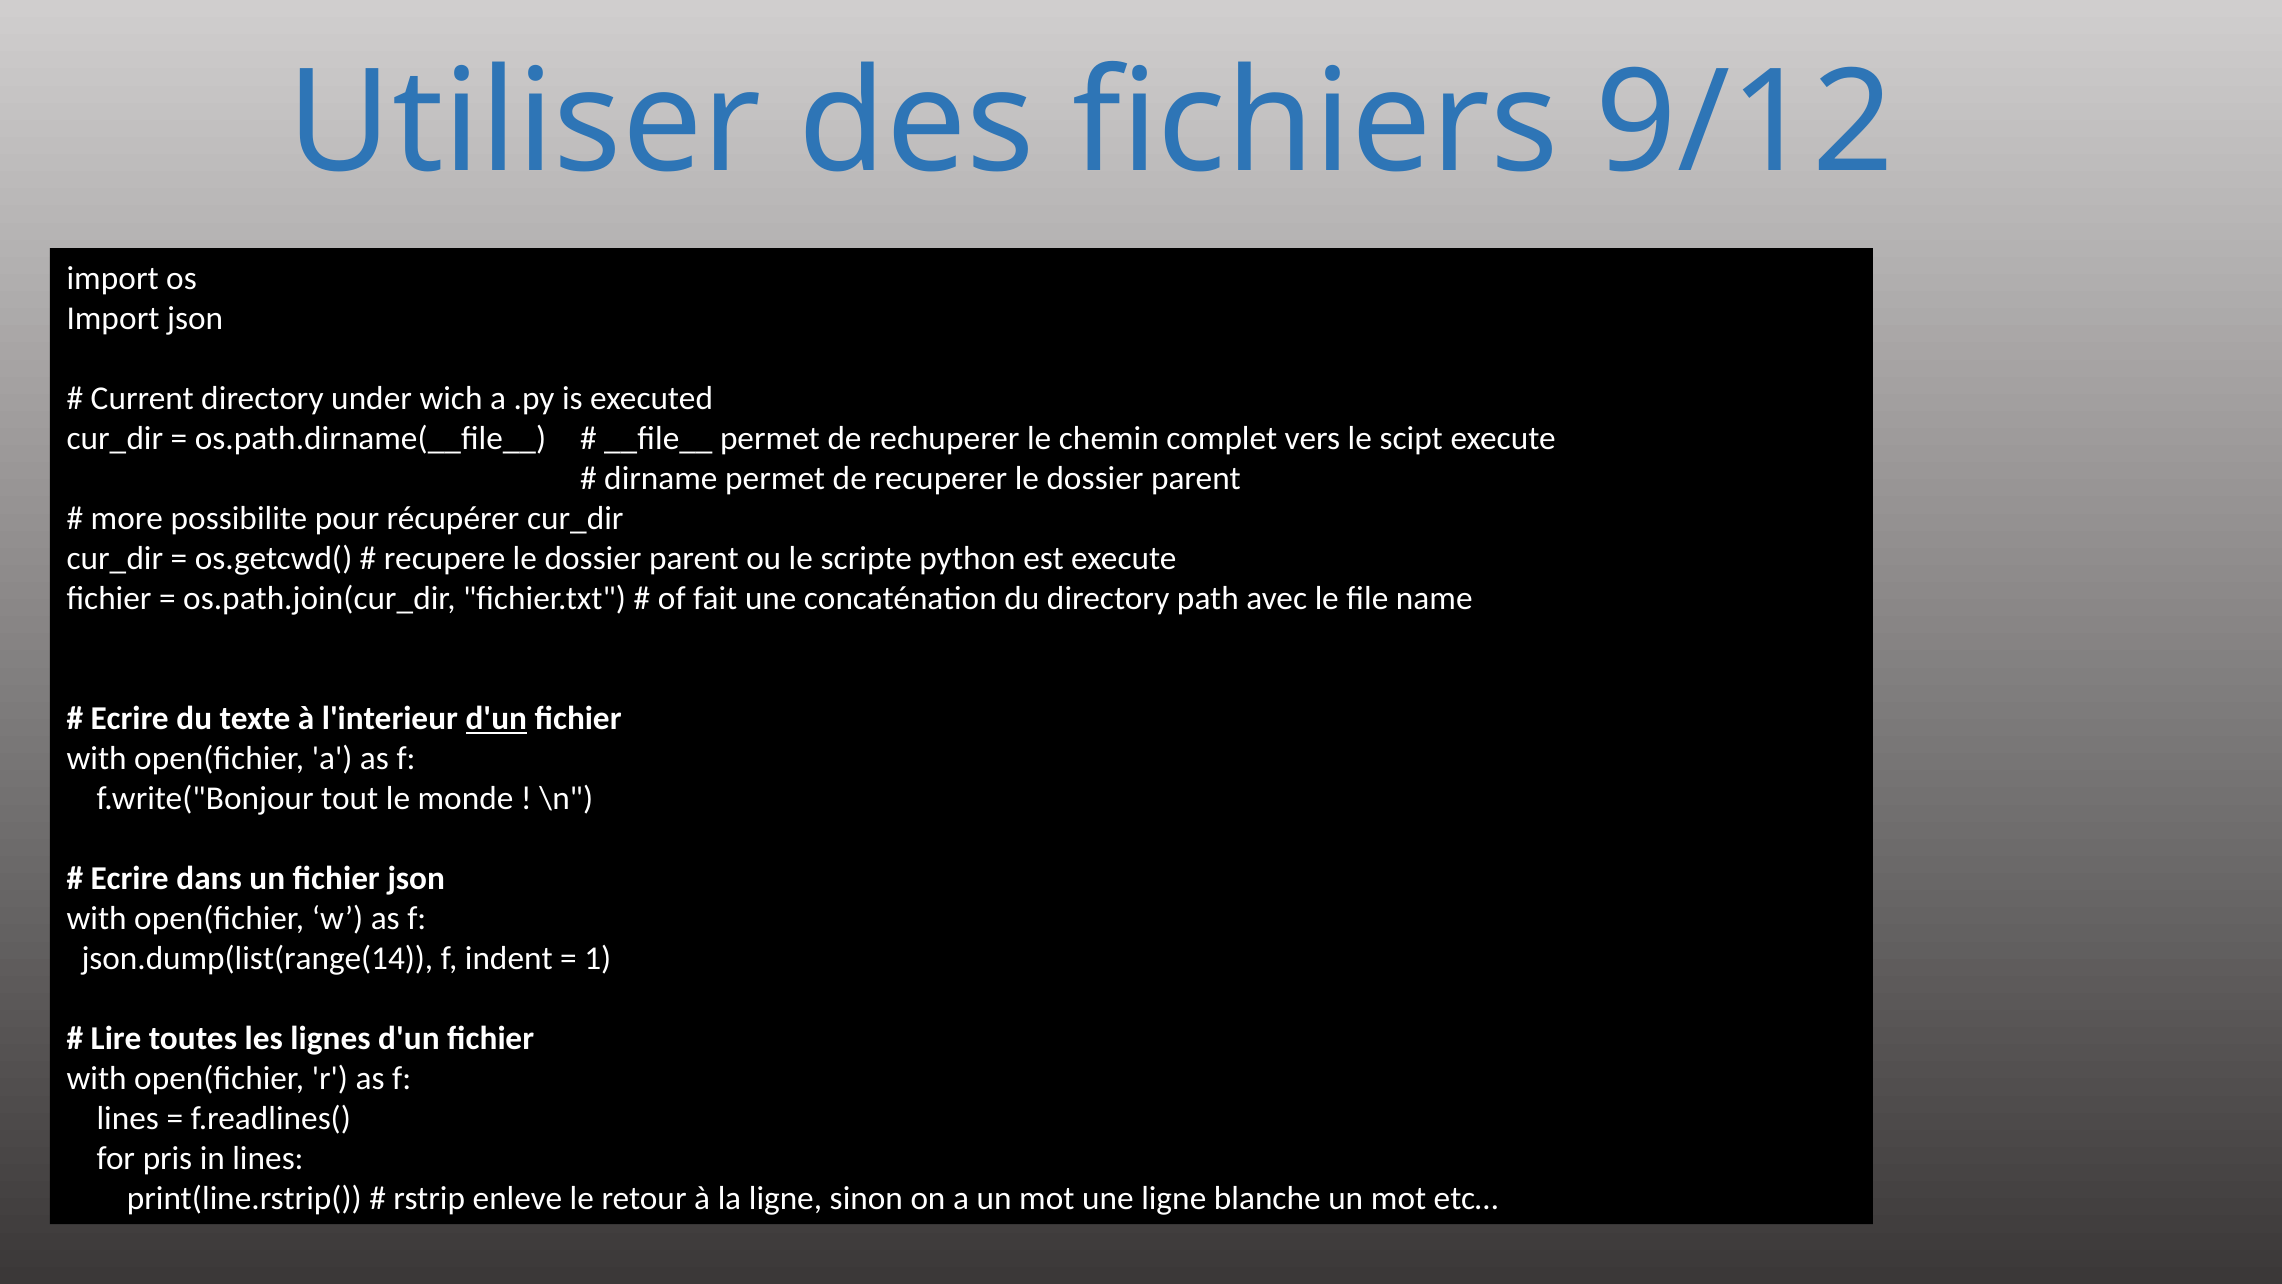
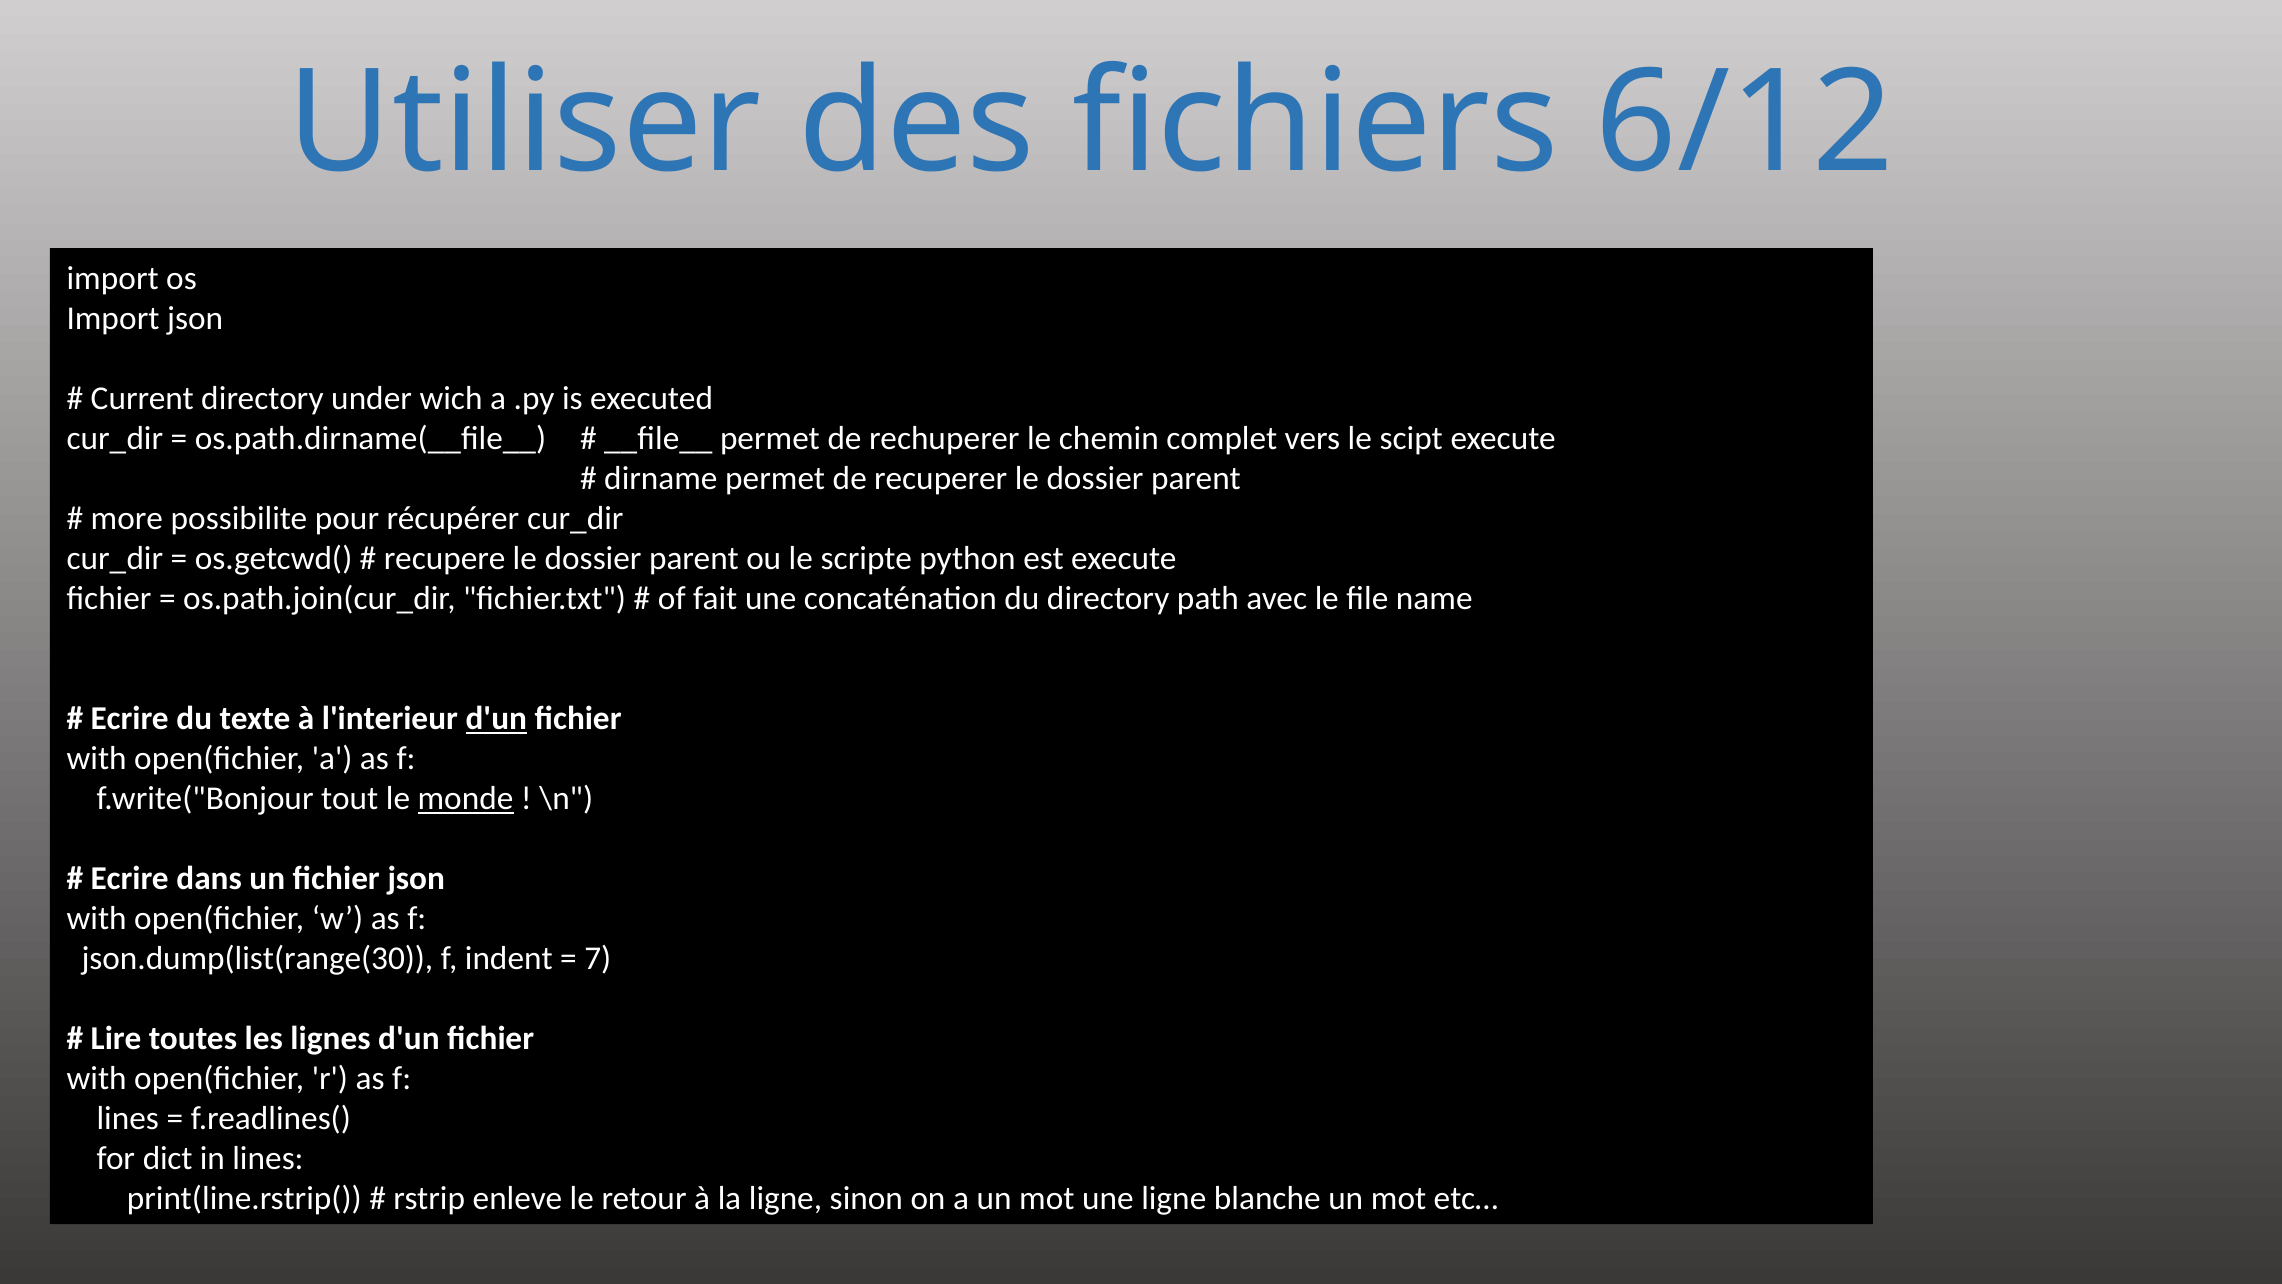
9/12: 9/12 -> 6/12 (1745, 123)
monde underline: none -> present (465, 798)
json.dump(list(range(14: json.dump(list(range(14 -> json.dump(list(range(30 (257, 958)
1: 1 -> 7 (598, 958)
pris: pris -> dict (168, 1158)
